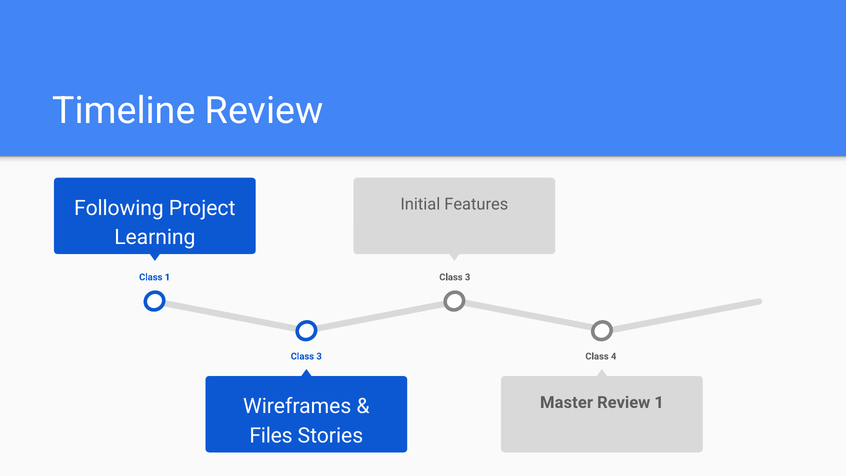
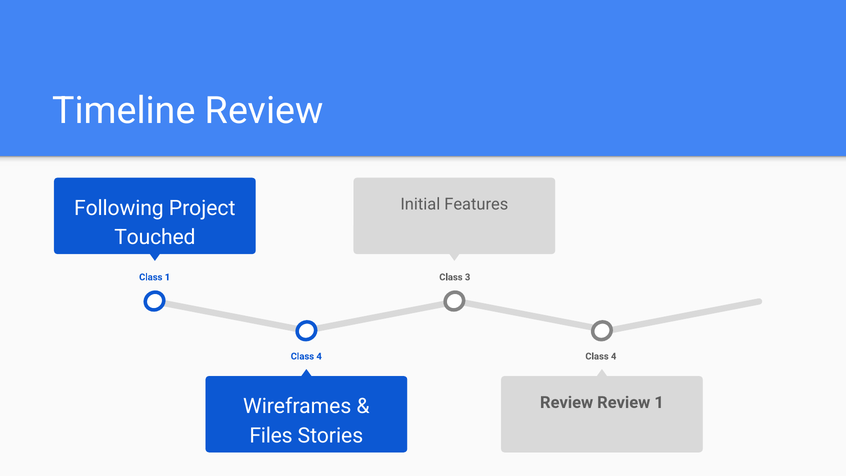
Learning: Learning -> Touched (155, 237)
3: 3 -> 4 (319, 356)
Master: Master -> Review (567, 402)
